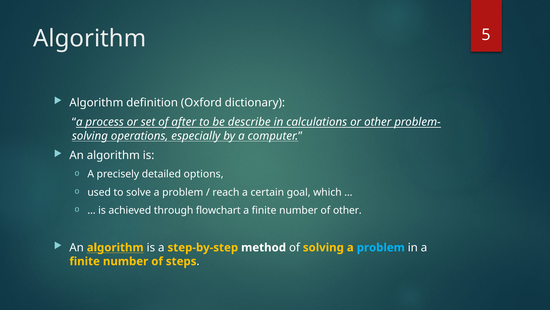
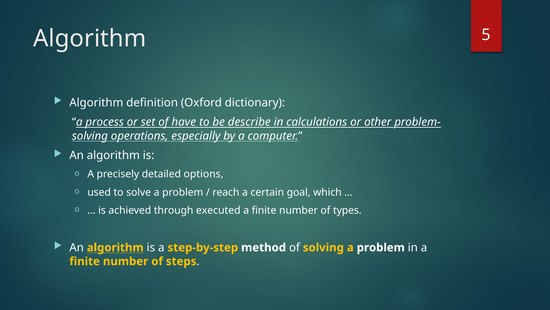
after: after -> have (184, 122)
flowchart: flowchart -> executed (218, 210)
of other: other -> types (347, 210)
problem colour: light blue -> white (381, 247)
